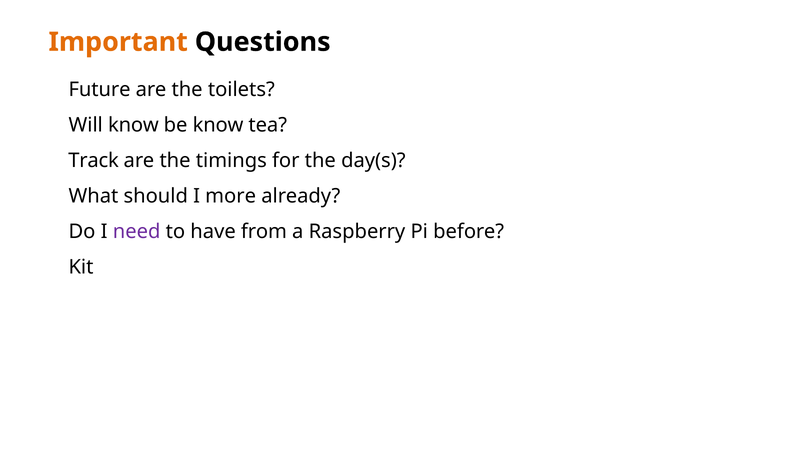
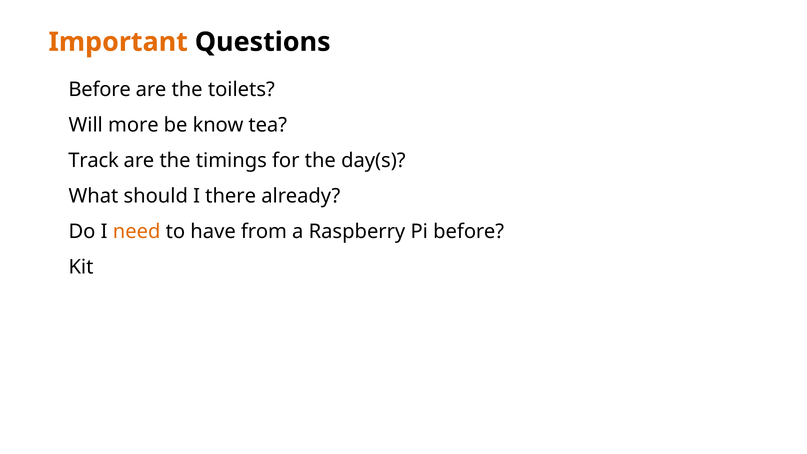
Future: Future -> Before (100, 90)
Will know: know -> more (133, 125)
more: more -> there (231, 196)
need colour: purple -> orange (137, 232)
